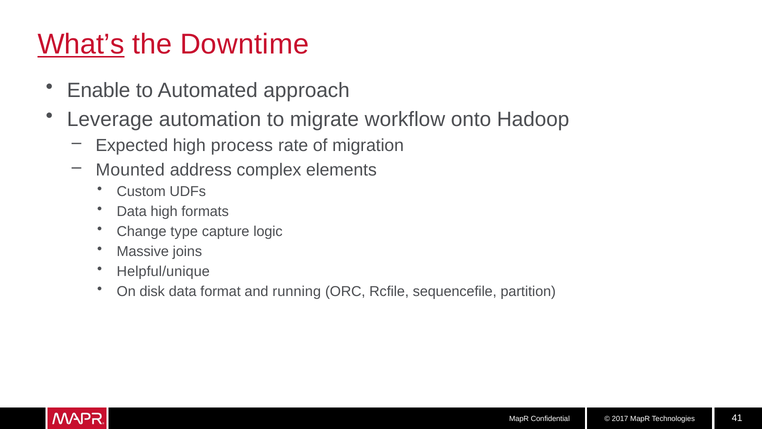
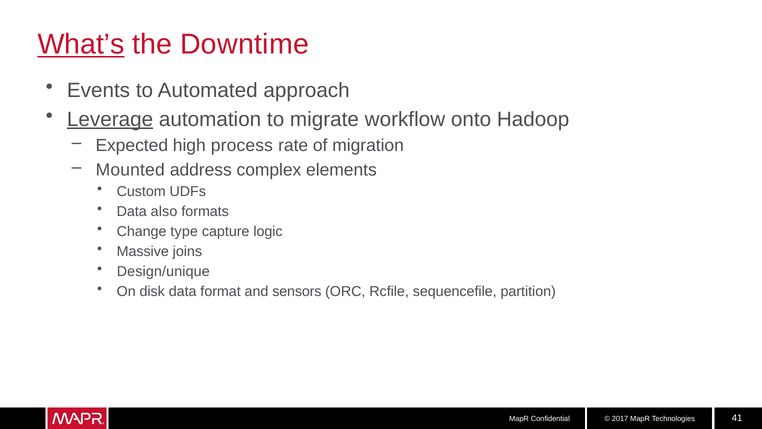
Enable: Enable -> Events (99, 90)
Leverage underline: none -> present (110, 119)
Data high: high -> also (164, 211)
Helpful/unique: Helpful/unique -> Design/unique (163, 271)
running: running -> sensors (297, 291)
